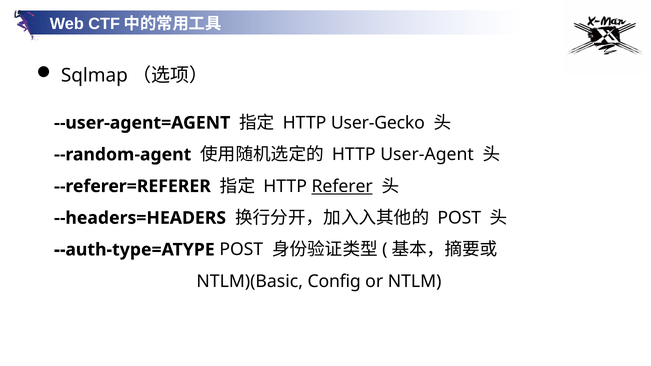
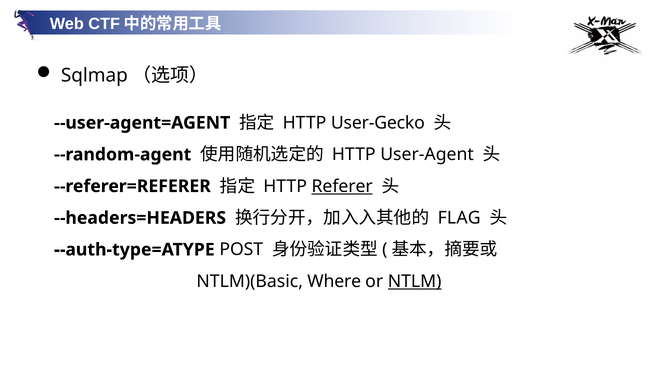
POST: POST -> FLAG (459, 218)
Config: Config -> Where (334, 281)
NTLM underline: none -> present (415, 281)
